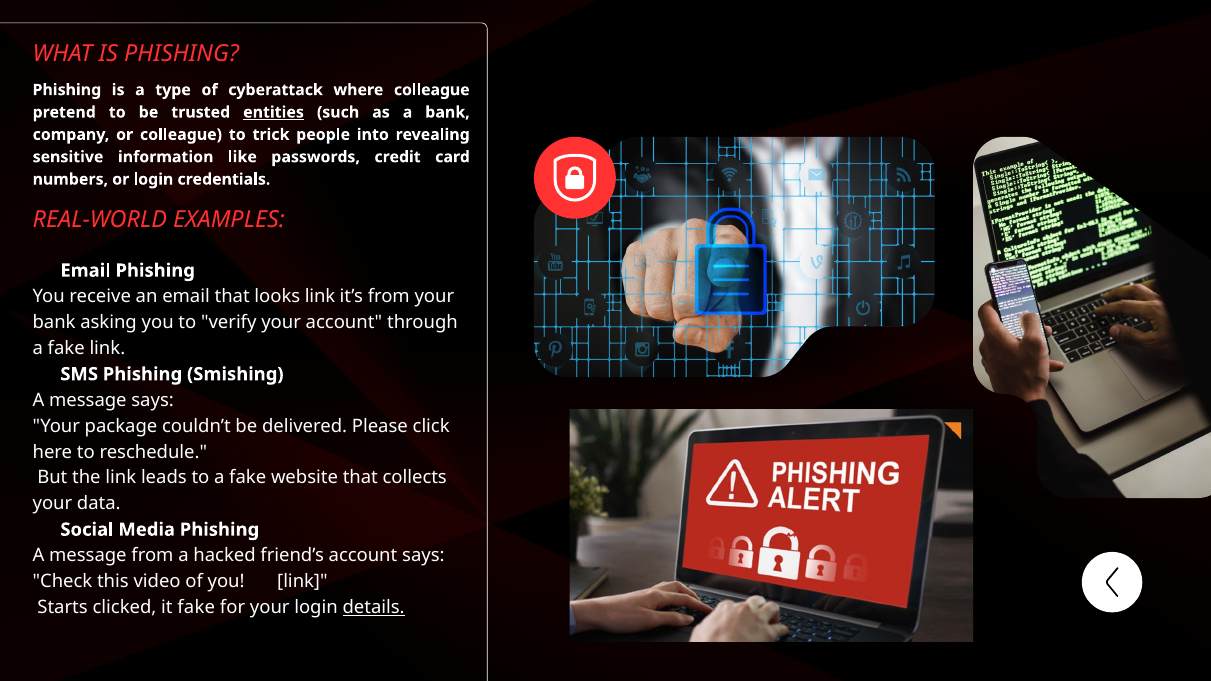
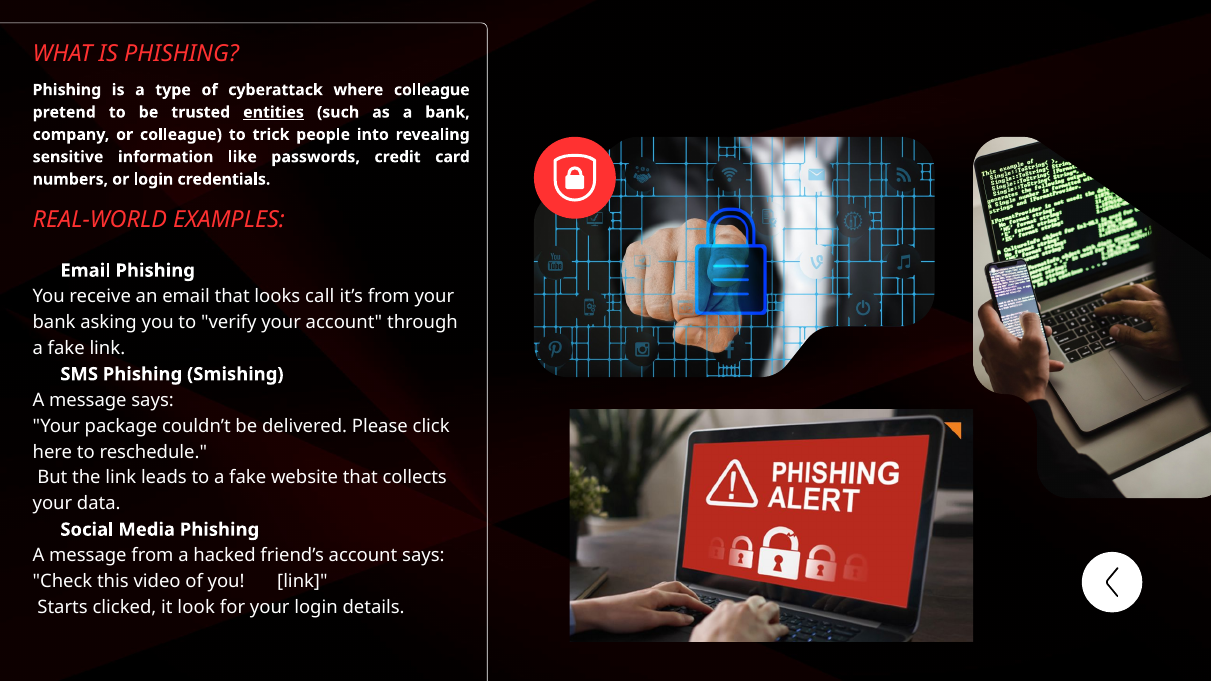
looks link: link -> call (320, 297)
it fake: fake -> look (196, 608)
details underline: present -> none (374, 608)
